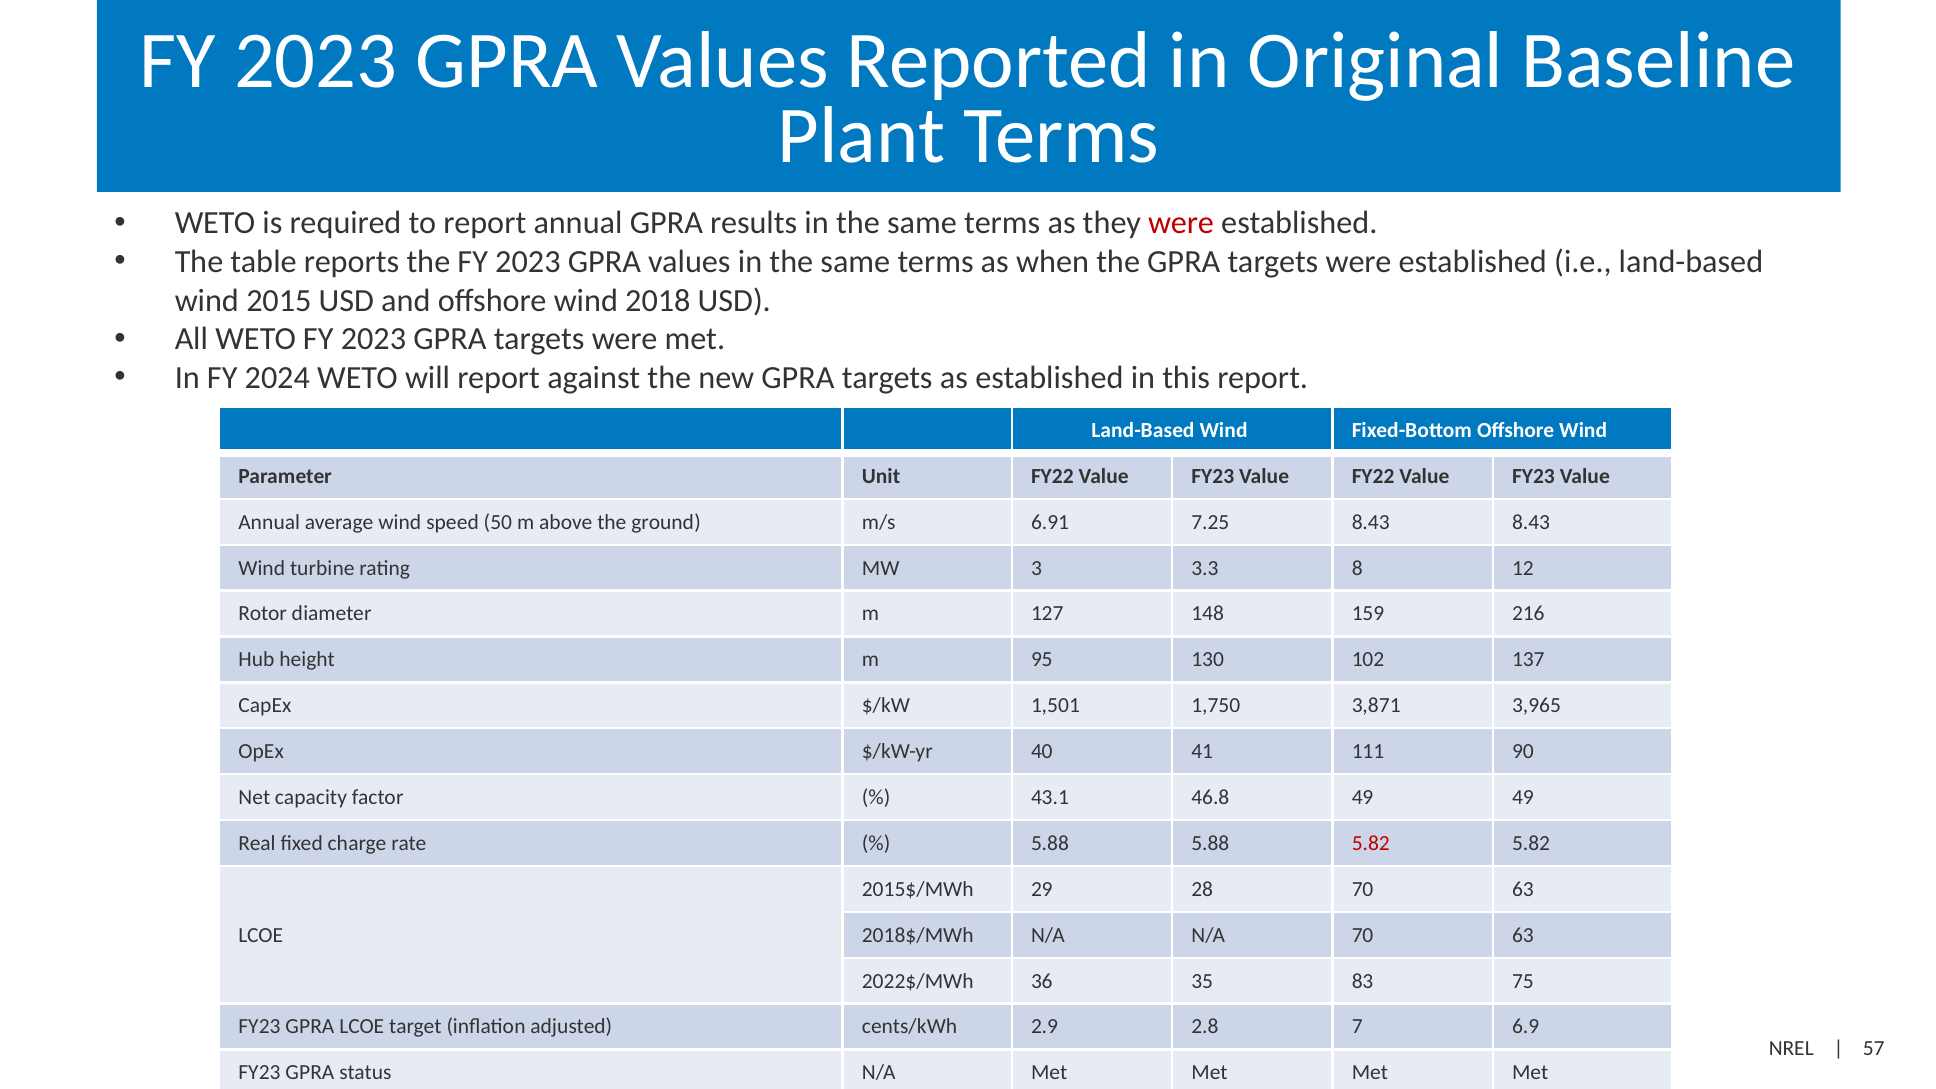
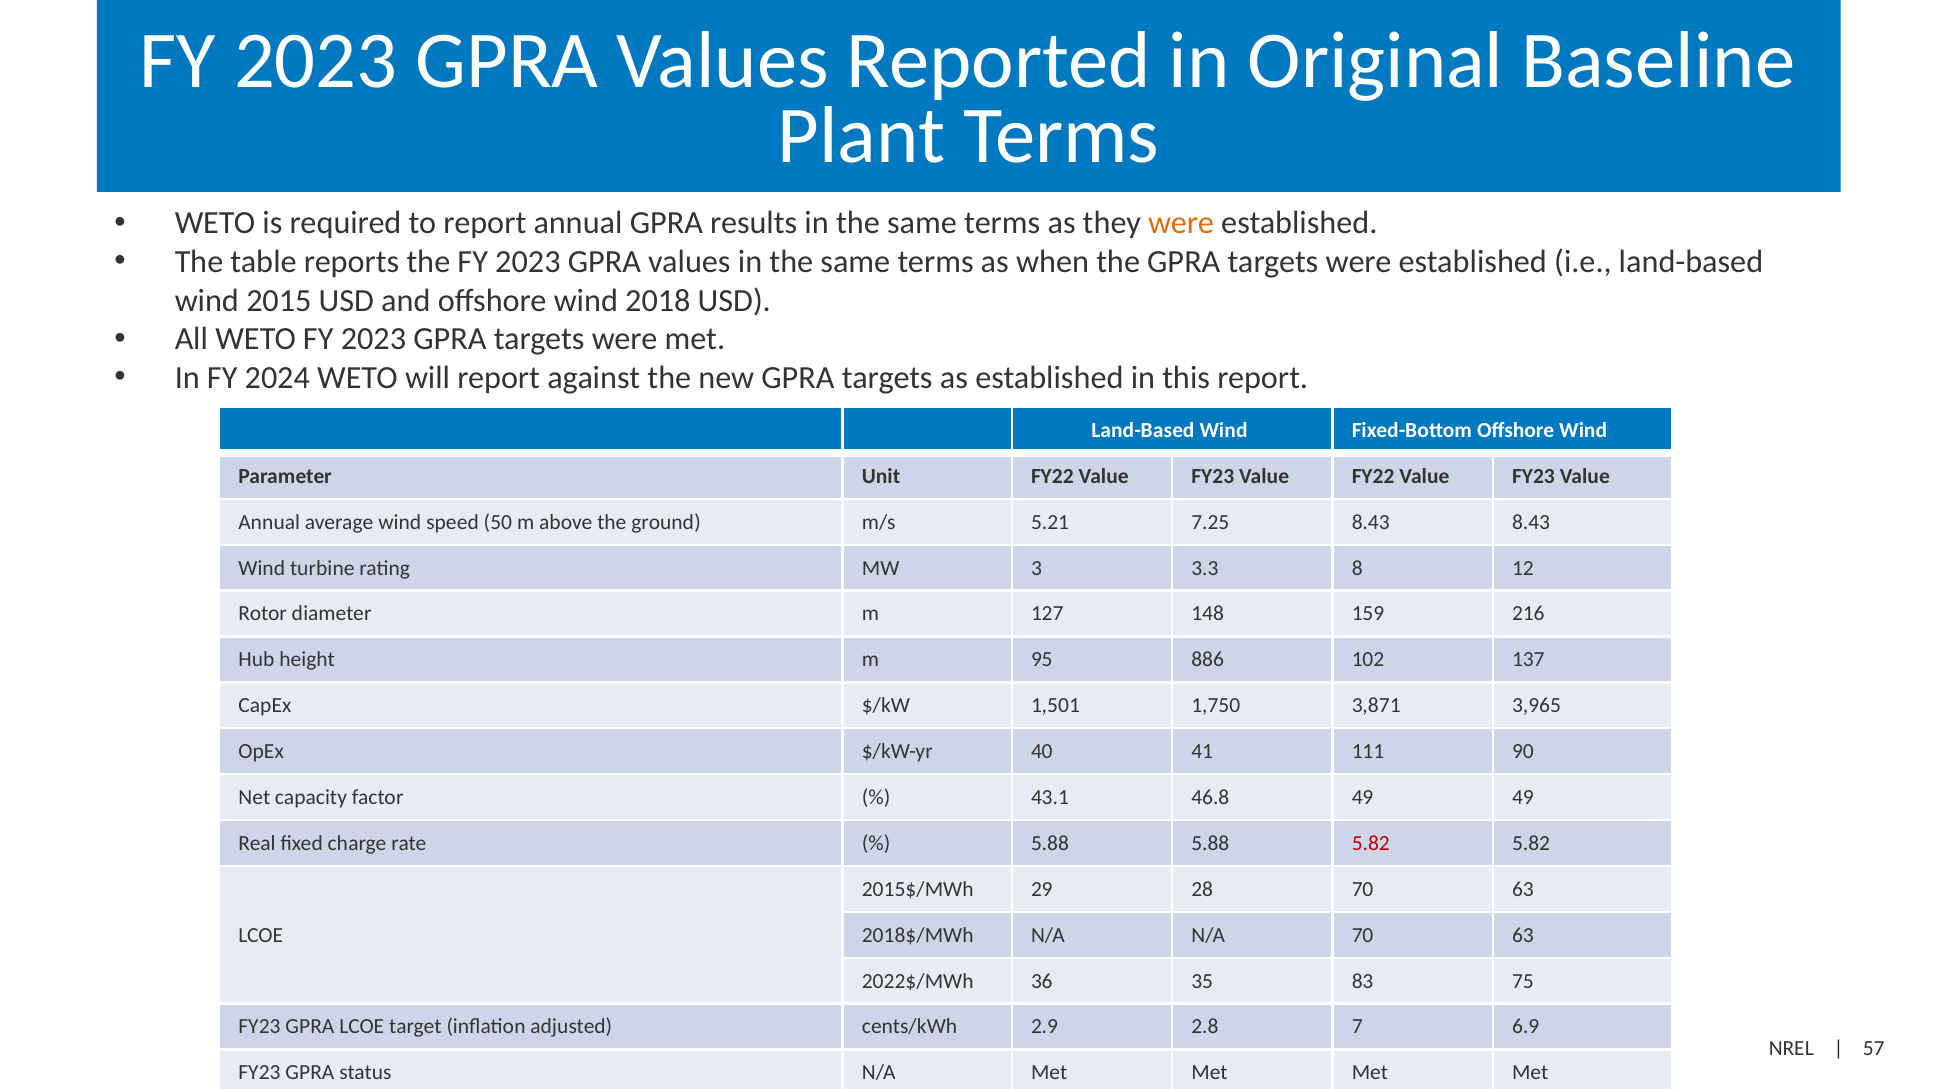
were colour: red -> orange (1181, 223)
6.91: 6.91 -> 5.21 (1050, 522)
130: 130 -> 886 (1208, 660)
